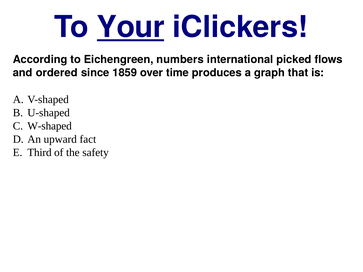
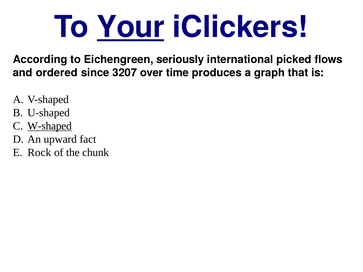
numbers: numbers -> seriously (180, 60)
1859: 1859 -> 3207 (125, 73)
W-shaped underline: none -> present (50, 126)
Third: Third -> Rock (39, 153)
safety: safety -> chunk (96, 153)
